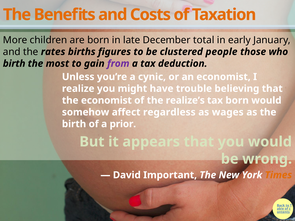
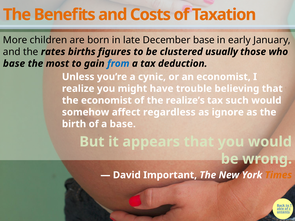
December total: total -> base (204, 40)
people: people -> usually (222, 52)
birth: birth -> base (14, 64)
from colour: purple -> blue (118, 64)
tax born: born -> such (237, 101)
wages: wages -> ignore (228, 112)
a prior: prior -> base (123, 124)
